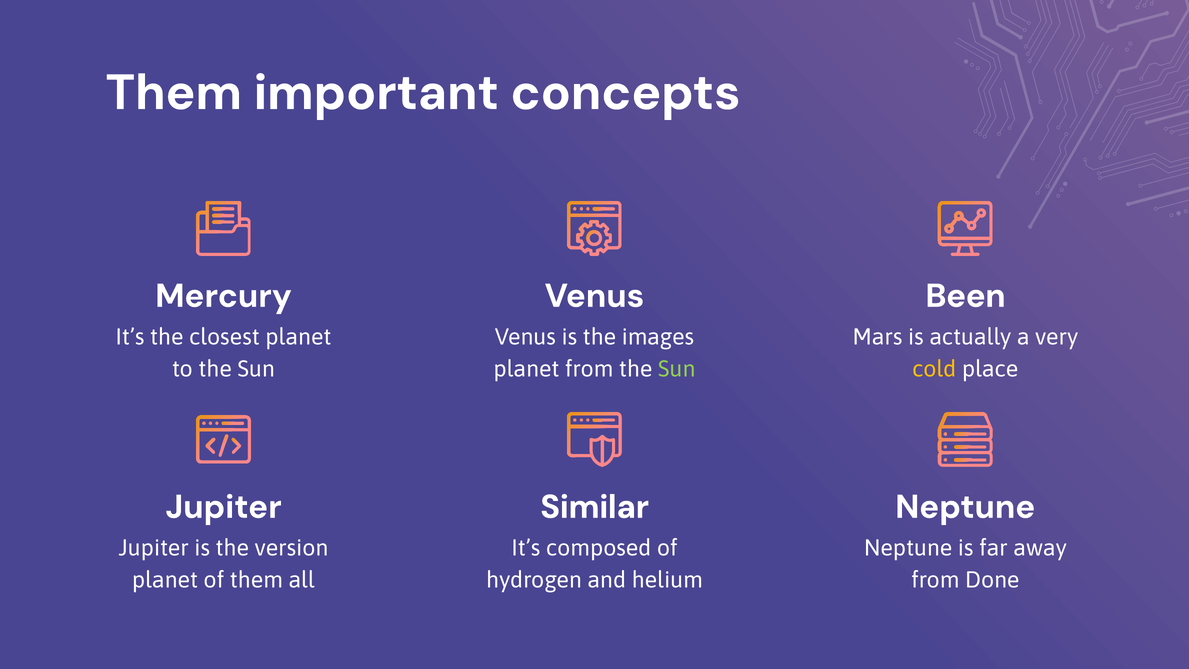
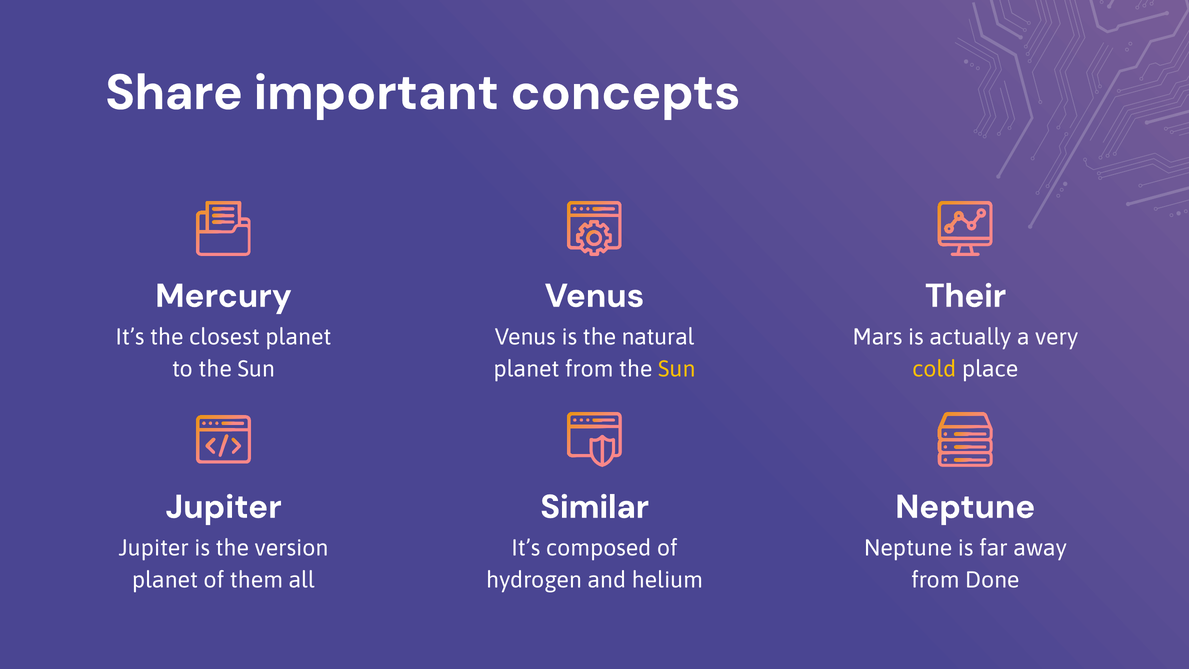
Them: Them -> Share (174, 93)
Been: Been -> Their (966, 296)
images: images -> natural (658, 337)
Sun colour: light green -> yellow (677, 369)
